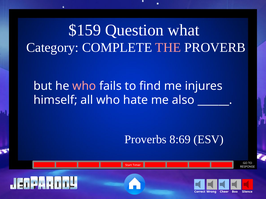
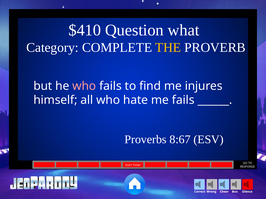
$159: $159 -> $410 (85, 30)
THE colour: pink -> yellow (168, 48)
me also: also -> fails (183, 100)
8:69: 8:69 -> 8:67 (180, 140)
